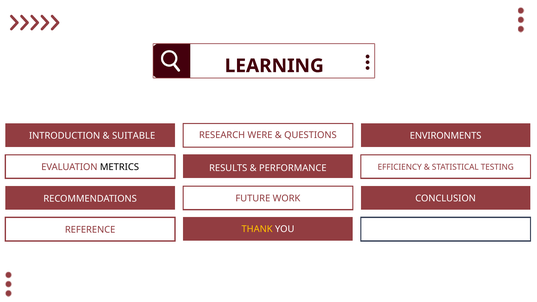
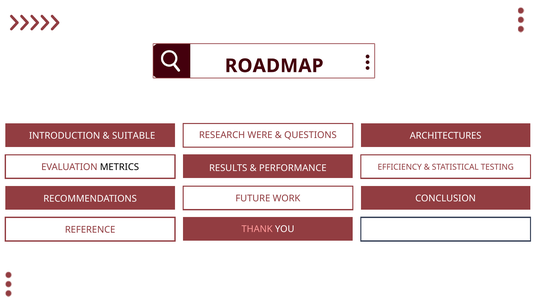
LEARNING: LEARNING -> ROADMAP (274, 66)
ENVIRONMENTS: ENVIRONMENTS -> ARCHITECTURES (446, 136)
THANK colour: yellow -> pink (257, 229)
